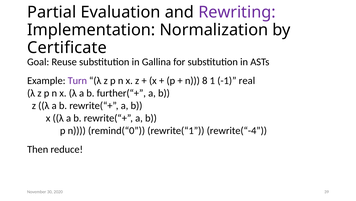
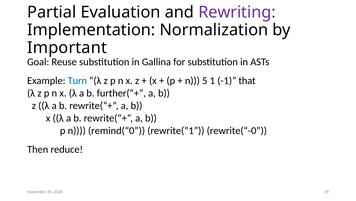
Certificate: Certificate -> Important (67, 48)
Turn colour: purple -> blue (77, 80)
8: 8 -> 5 (205, 80)
real: real -> that (247, 80)
rewrite(“-4: rewrite(“-4 -> rewrite(“-0 (237, 130)
